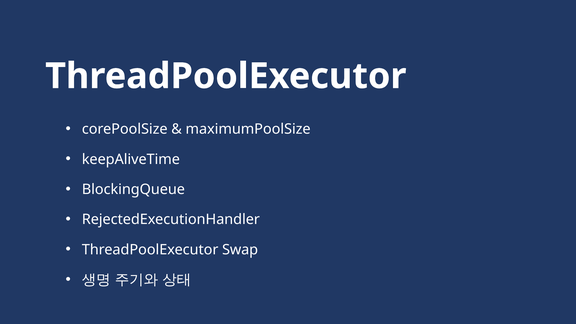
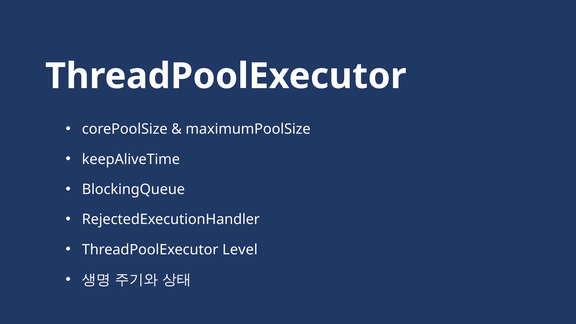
Swap: Swap -> Level (240, 250)
